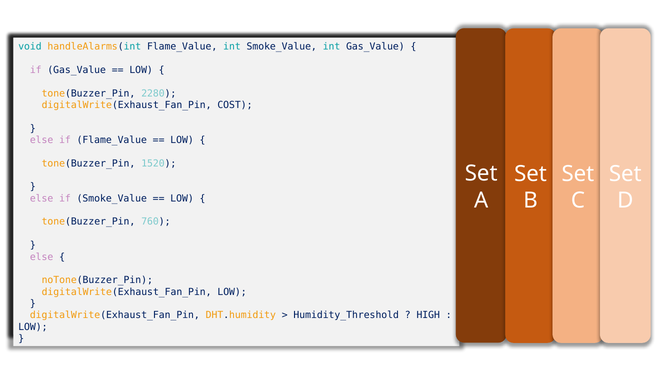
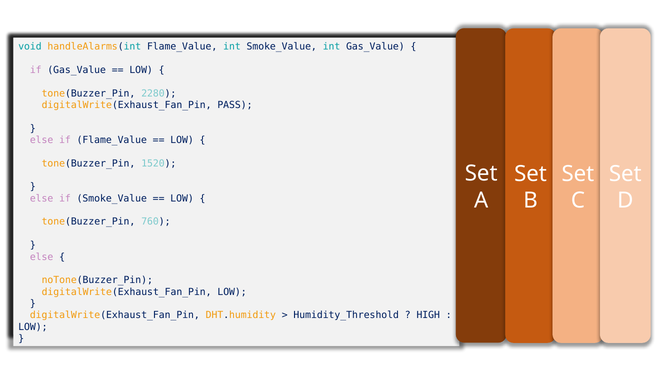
COST: COST -> PASS (235, 105)
